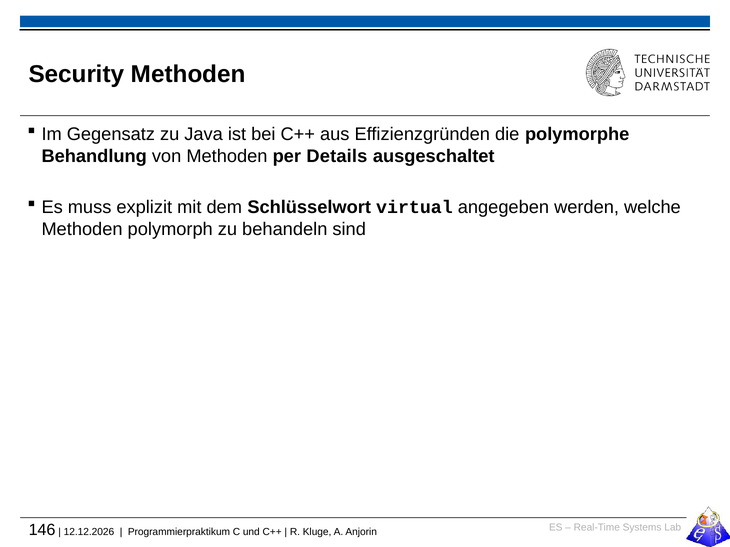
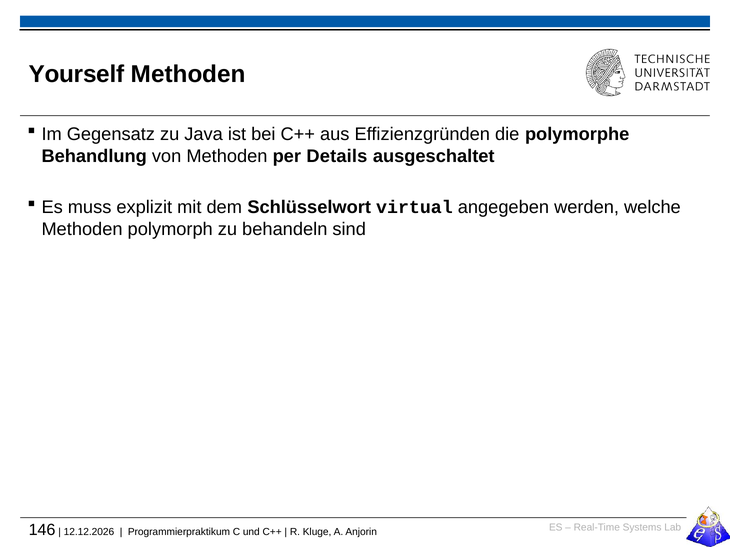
Security: Security -> Yourself (77, 74)
